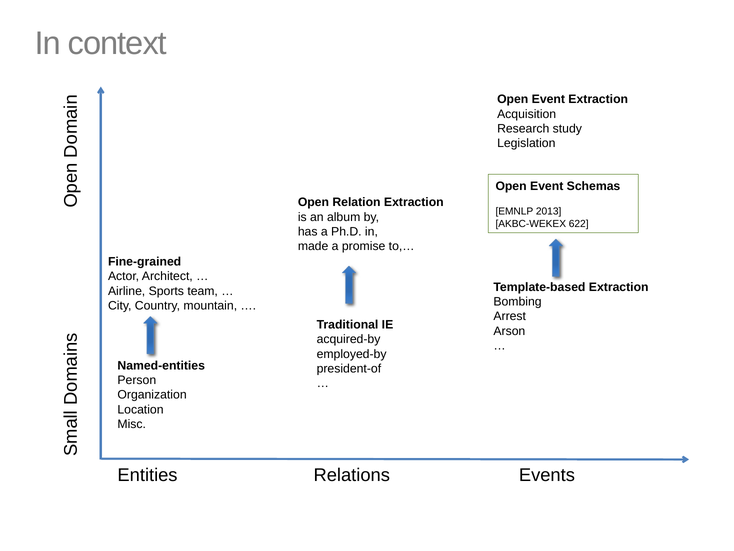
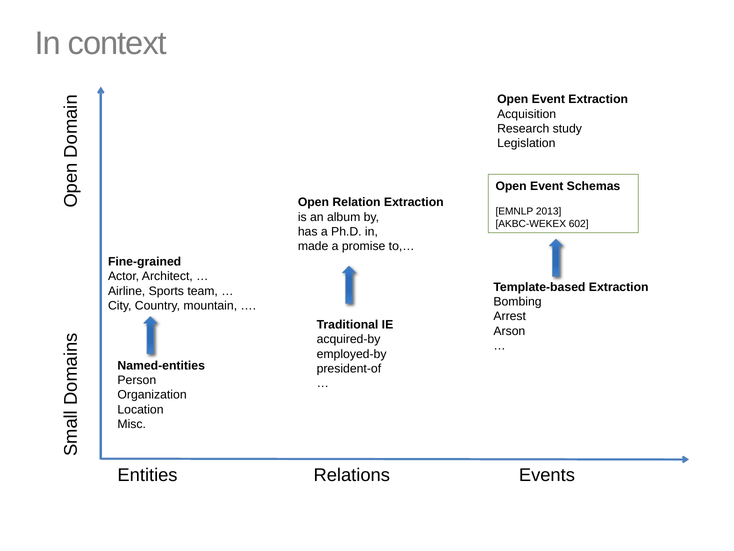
622: 622 -> 602 (579, 224)
